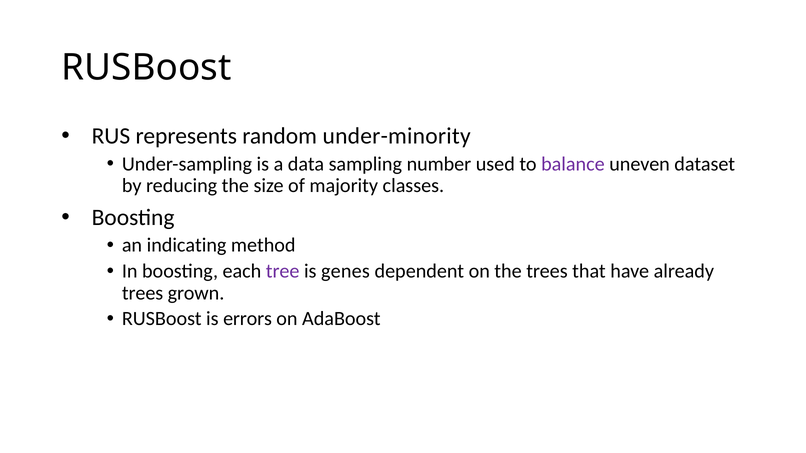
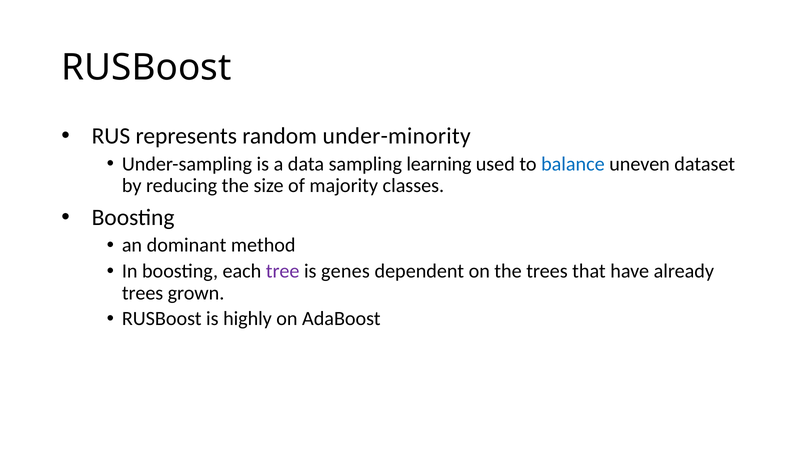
number: number -> learning (439, 164)
balance colour: purple -> blue (573, 164)
indicating: indicating -> dominant (187, 245)
errors: errors -> highly (247, 319)
